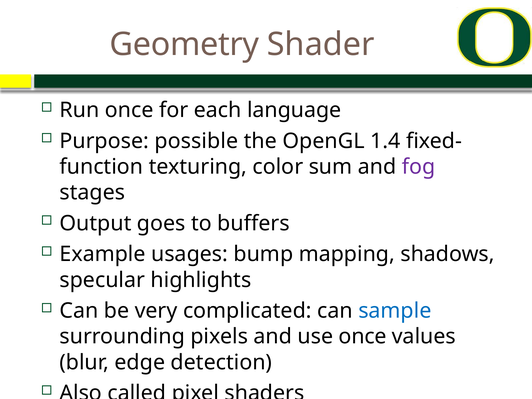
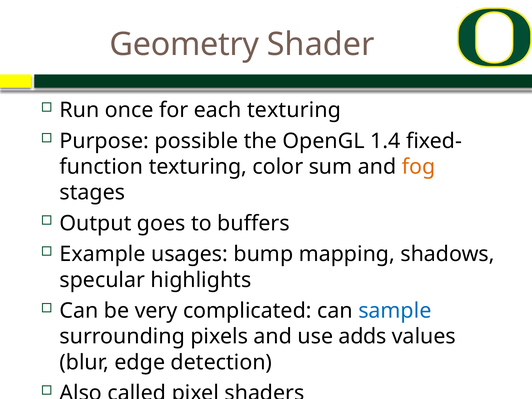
each language: language -> texturing (294, 110)
fog colour: purple -> orange (419, 167)
use once: once -> adds (363, 337)
